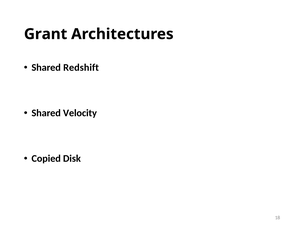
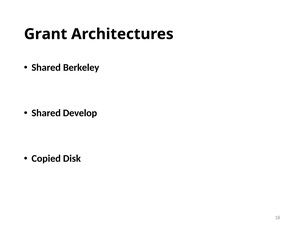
Redshift: Redshift -> Berkeley (81, 68)
Velocity: Velocity -> Develop (80, 113)
